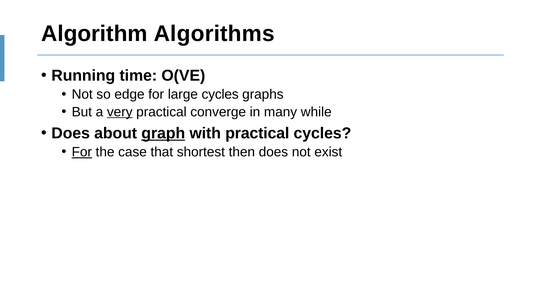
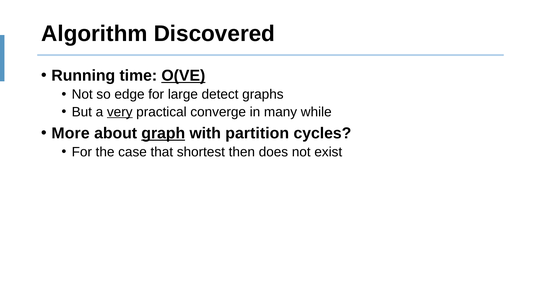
Algorithms: Algorithms -> Discovered (214, 34)
O(VE underline: none -> present (183, 76)
large cycles: cycles -> detect (220, 94)
Does: Does -> More (71, 133)
with practical: practical -> partition (257, 133)
For underline: present -> none (82, 152)
